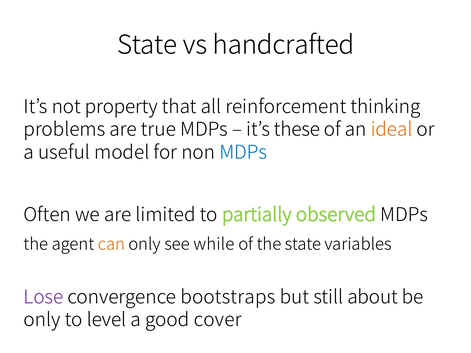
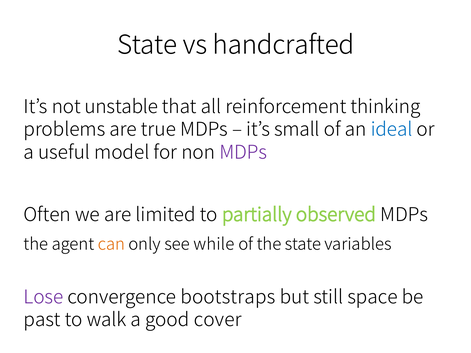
property: property -> unstable (121, 107)
these: these -> small (297, 130)
ideal colour: orange -> blue (392, 130)
MDPs colour: blue -> purple (243, 152)
about: about -> space (372, 297)
only: only -> past (42, 320)
level: level -> walk (107, 320)
